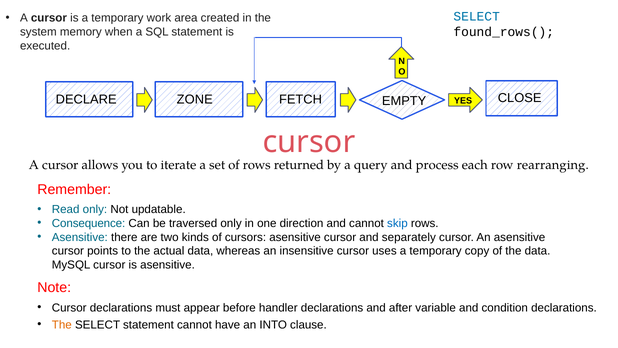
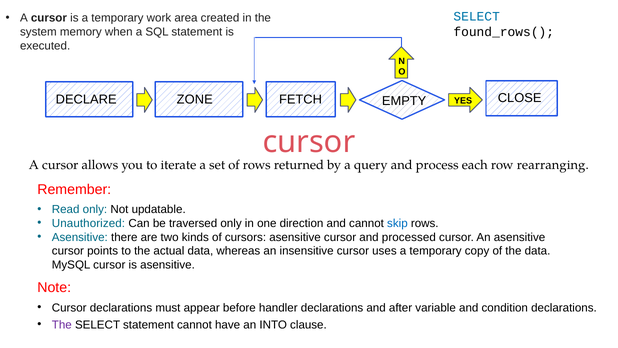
Consequence: Consequence -> Unauthorized (88, 223)
separately: separately -> processed (409, 237)
The colour: orange -> purple (62, 324)
